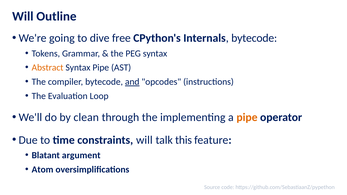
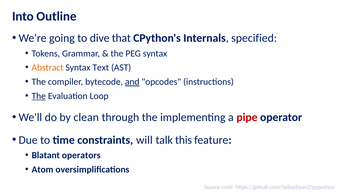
Will: Will -> Into (23, 16)
free: free -> that (121, 38)
Internals bytecode: bytecode -> specified (254, 38)
Syntax Pipe: Pipe -> Text (101, 68)
The underline: none -> present (39, 96)
pipe colour: orange -> red (247, 118)
argument: argument -> operators (81, 155)
